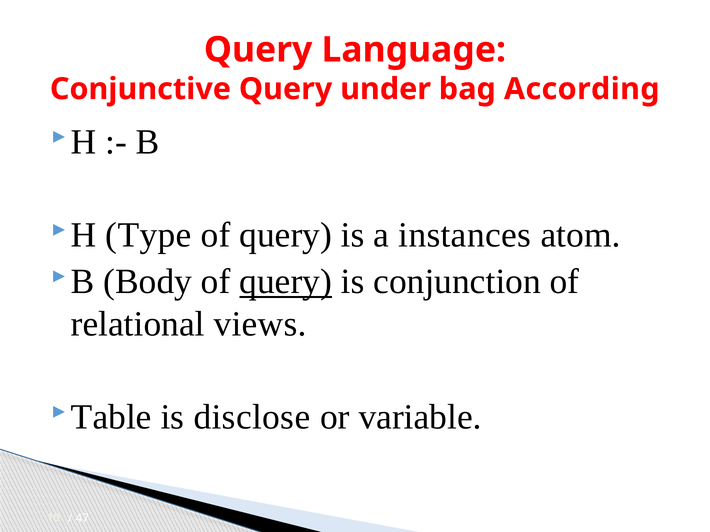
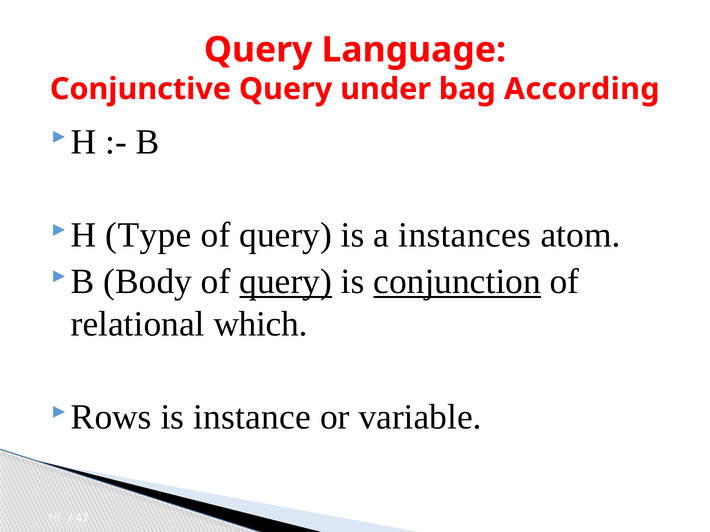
conjunction underline: none -> present (457, 282)
views: views -> which (261, 325)
Table: Table -> Rows (111, 418)
disclose: disclose -> instance (252, 418)
